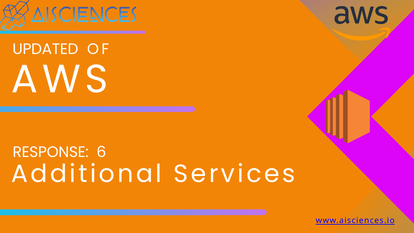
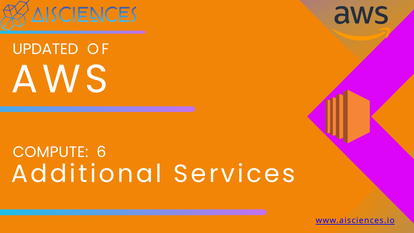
RESPONSE: RESPONSE -> COMPUTE (50, 152)
